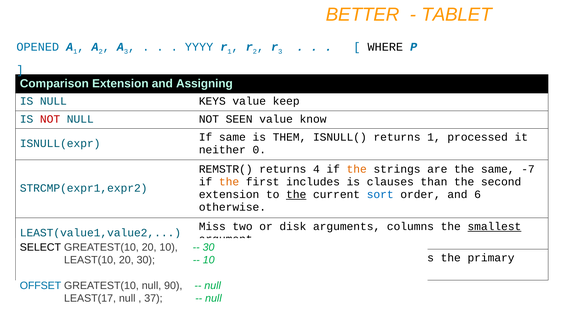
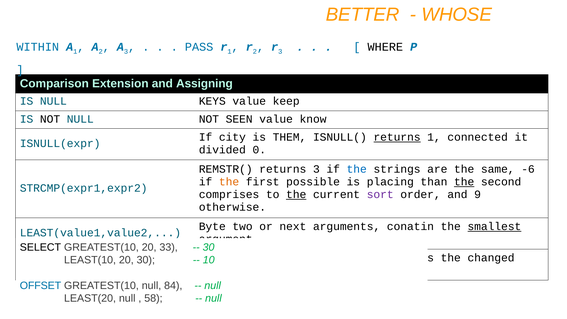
TABLET: TABLET -> WHOSE (457, 15)
OPENED: OPENED -> WITHIN (38, 47)
YYYY: YYYY -> PASS (199, 47)
NOT colour: red -> black (50, 119)
If same: same -> city (232, 137)
returns underline: none -> present (397, 137)
processed: processed -> connected (478, 137)
neither: neither -> divided (222, 150)
returns 4: 4 -> 3 (316, 169)
the colour: orange -> blue (357, 169)
-7: -7 -> -6 (528, 169)
includes: includes -> possible (313, 182)
clauses: clauses -> placing (390, 182)
the underline: none -> present (464, 182)
extension: extension -> comprises (229, 194)
sort colour: blue -> purple (380, 194)
6: 6 -> 9 (478, 194)
Miss: Miss -> Byte (212, 226)
disk: disk -> next (293, 226)
columns: columns -> conatin (410, 226)
20 10: 10 -> 33 (169, 247)
primary: primary -> changed (491, 258)
90: 90 -> 84 (173, 286)
LEAST(17: LEAST(17 -> LEAST(20 (90, 298)
37: 37 -> 58 (153, 298)
